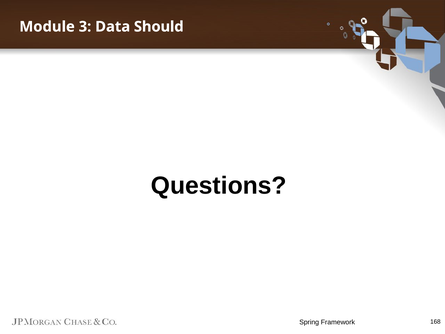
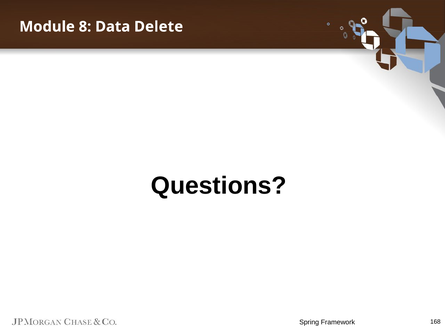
3: 3 -> 8 (85, 27)
Should: Should -> Delete (159, 27)
